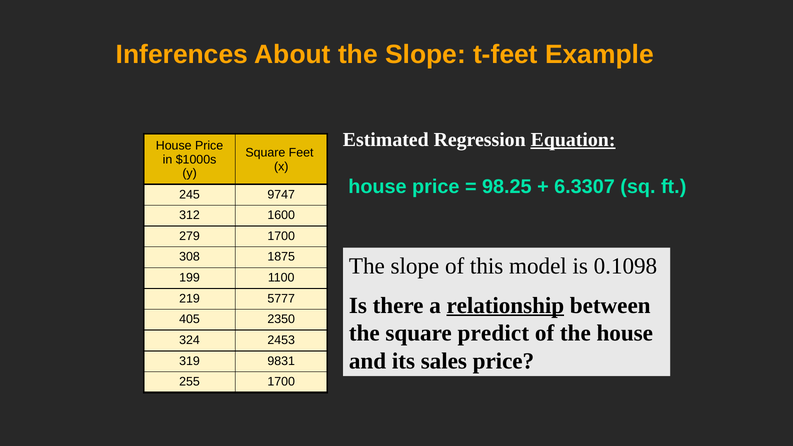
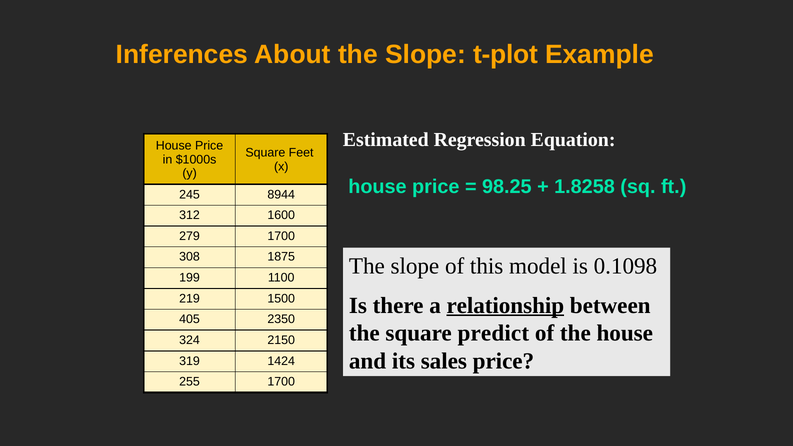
t-feet: t-feet -> t-plot (506, 55)
Equation underline: present -> none (573, 140)
6.3307: 6.3307 -> 1.8258 (585, 187)
9747: 9747 -> 8944 (281, 194)
5777: 5777 -> 1500 (281, 299)
2453: 2453 -> 2150 (281, 340)
9831: 9831 -> 1424 (281, 361)
